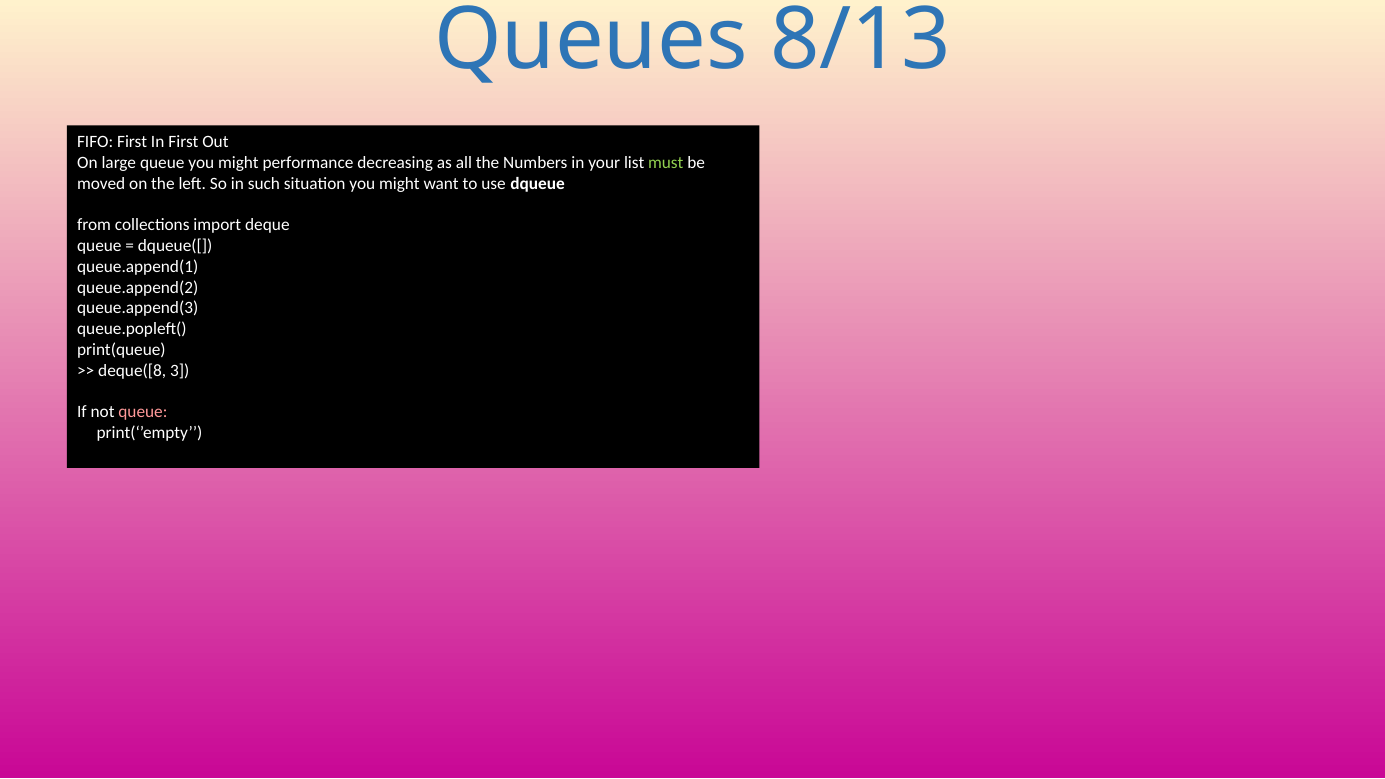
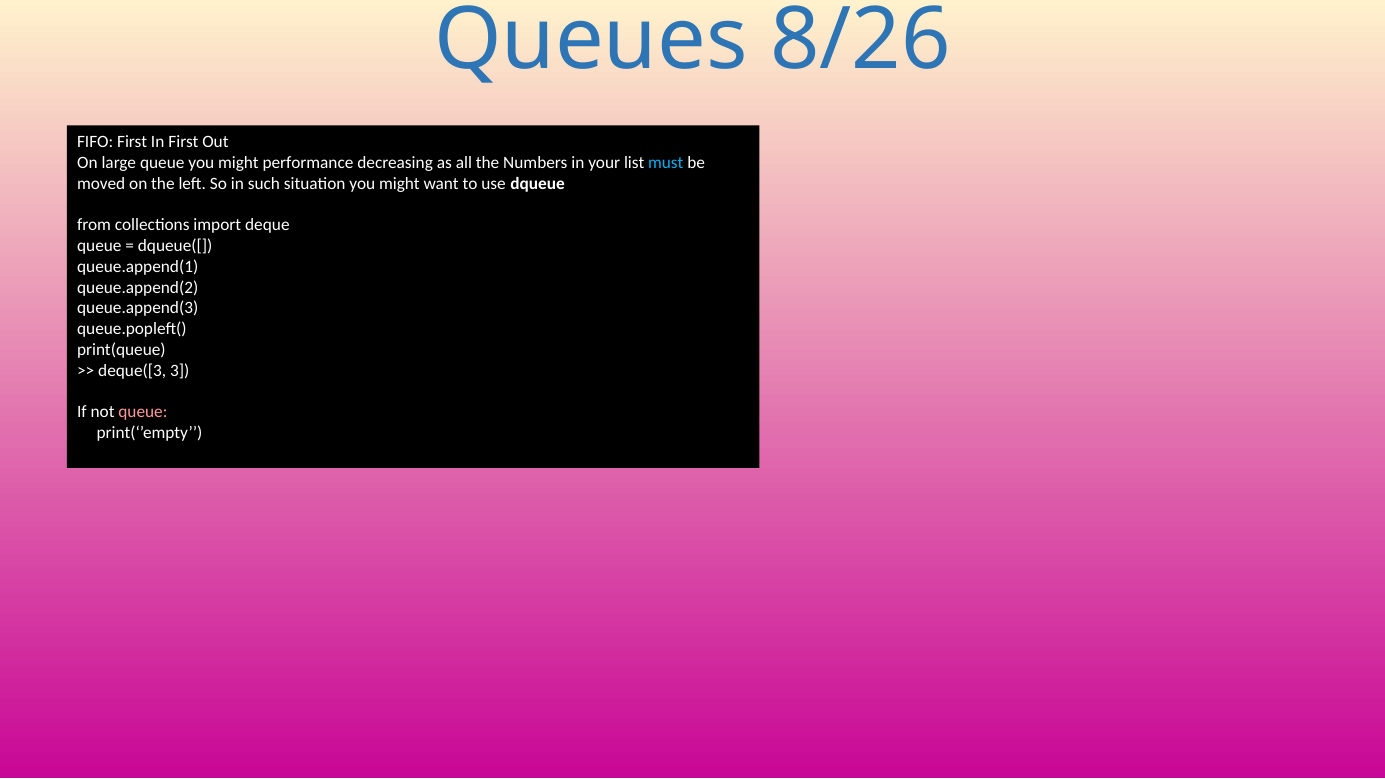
8/13: 8/13 -> 8/26 (861, 40)
must colour: light green -> light blue (666, 163)
deque([8: deque([8 -> deque([3 (132, 371)
